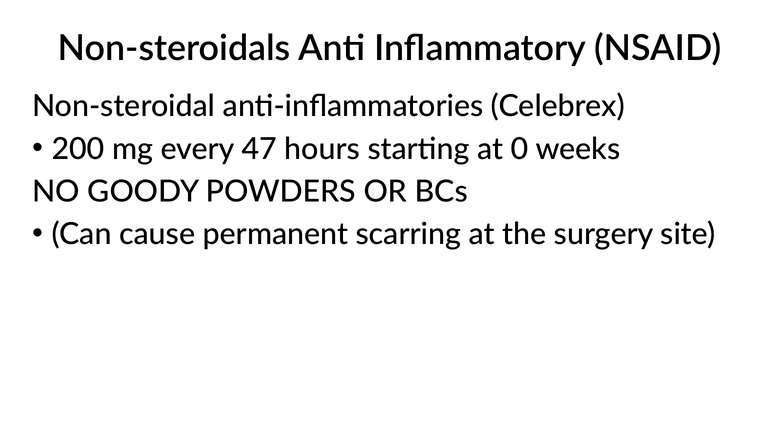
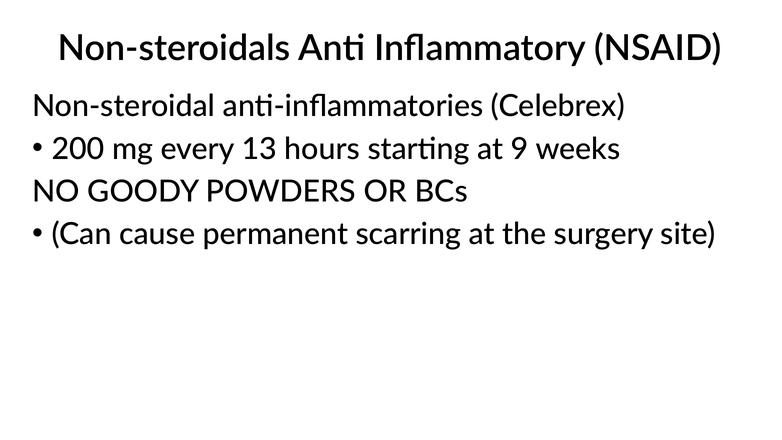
47: 47 -> 13 (259, 149)
0: 0 -> 9 (520, 149)
